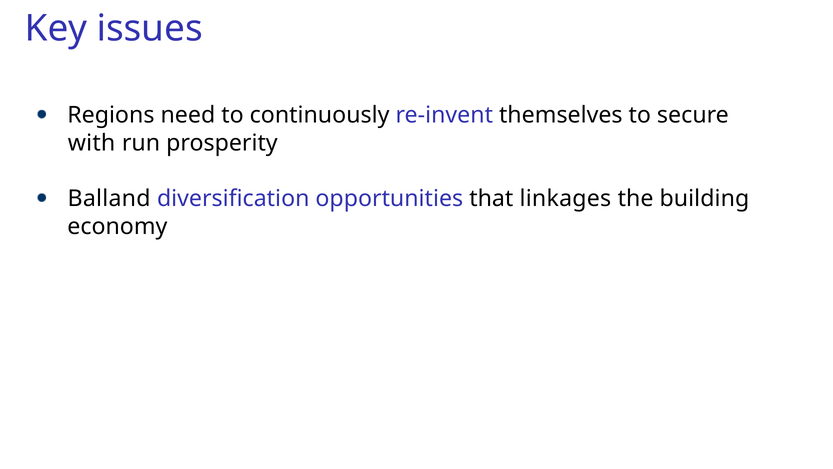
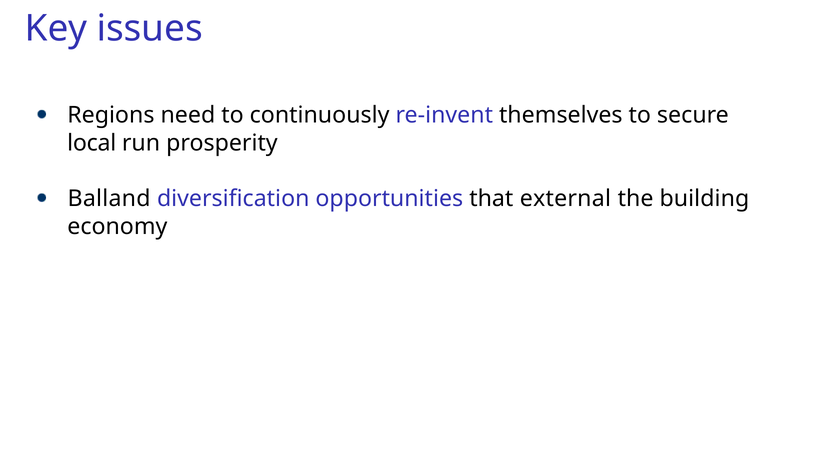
with: with -> local (92, 143)
linkages: linkages -> external (565, 198)
